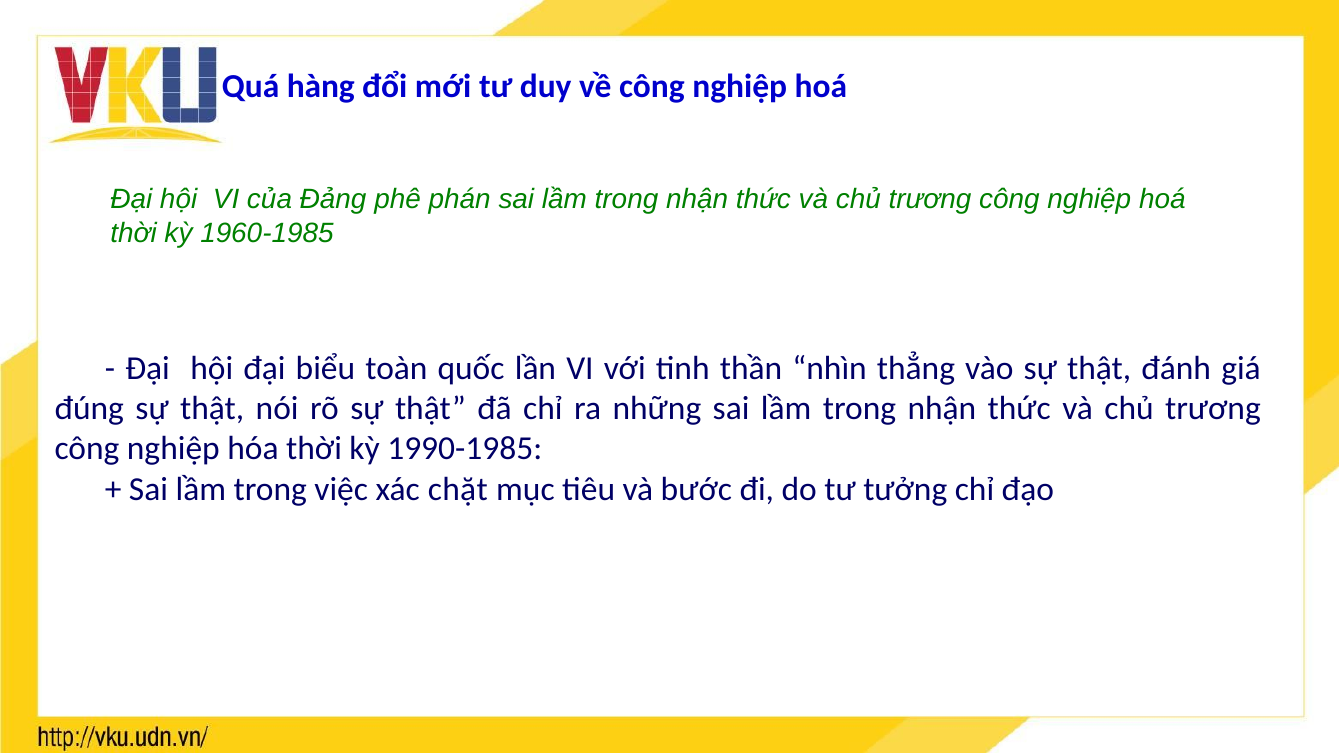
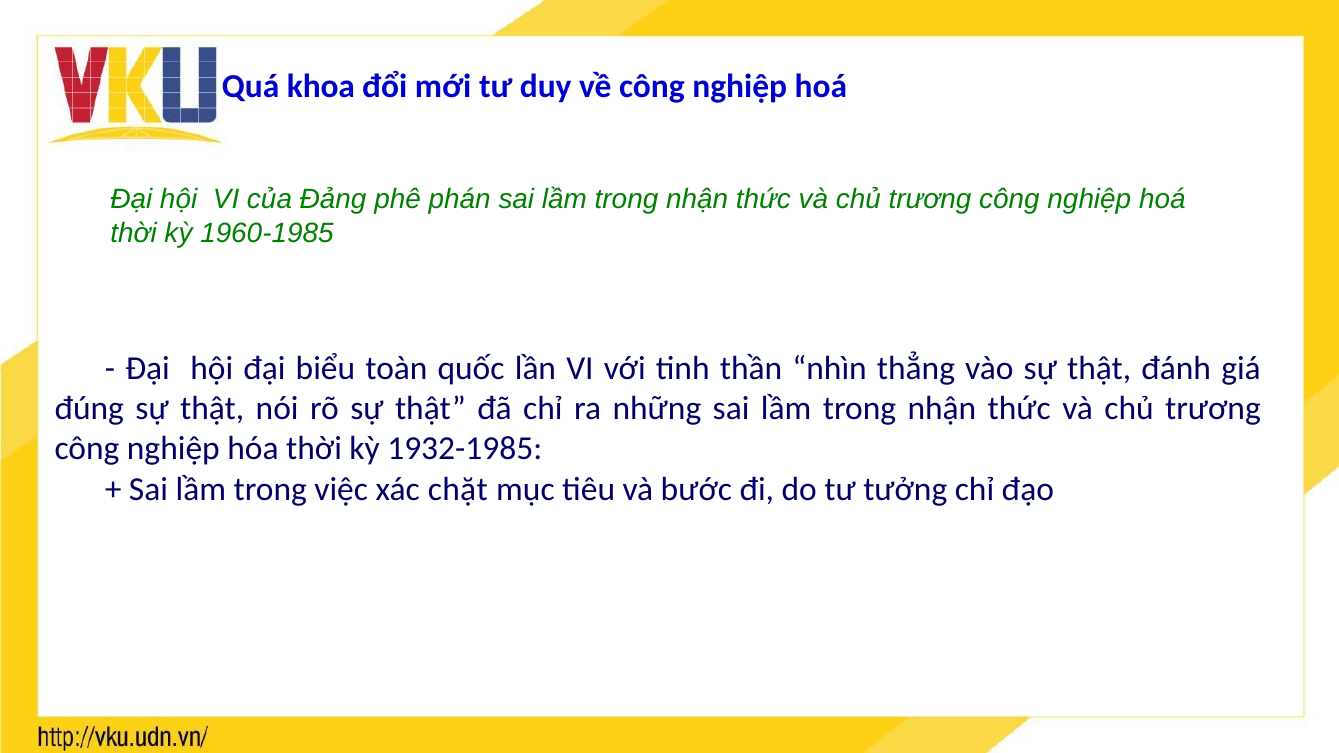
hàng: hàng -> khoa (321, 86)
1990-1985: 1990-1985 -> 1932-1985 (465, 449)
